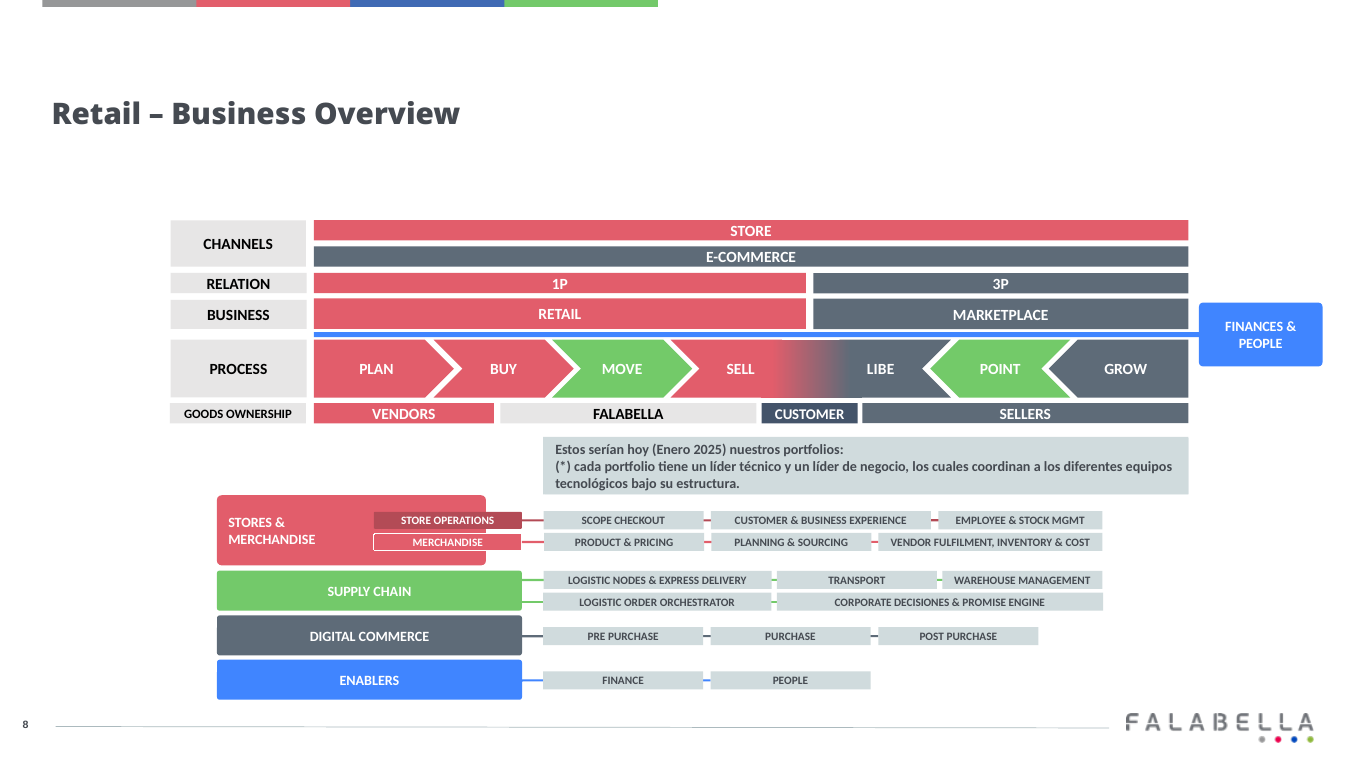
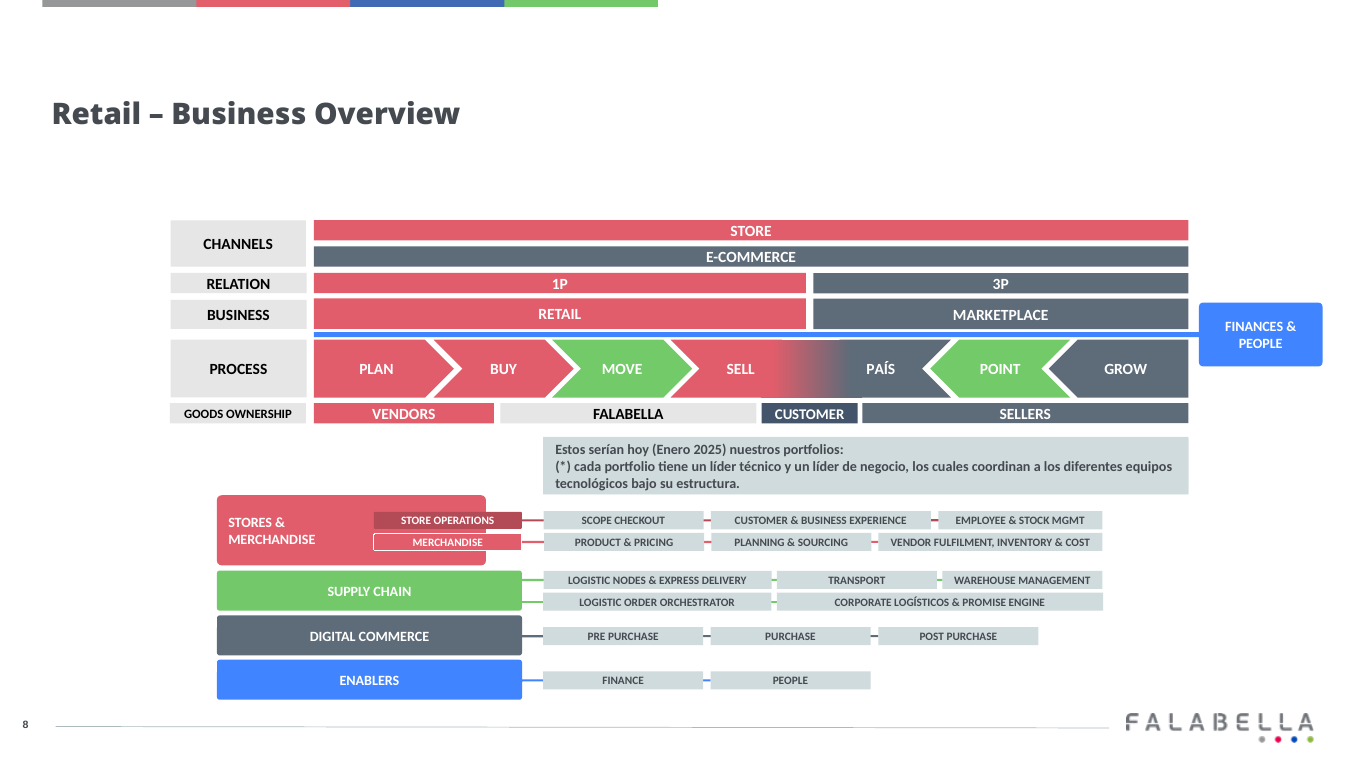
LIBE: LIBE -> PAÍS (881, 370)
DECISIONES: DECISIONES -> LOGÍSTICOS (922, 603)
